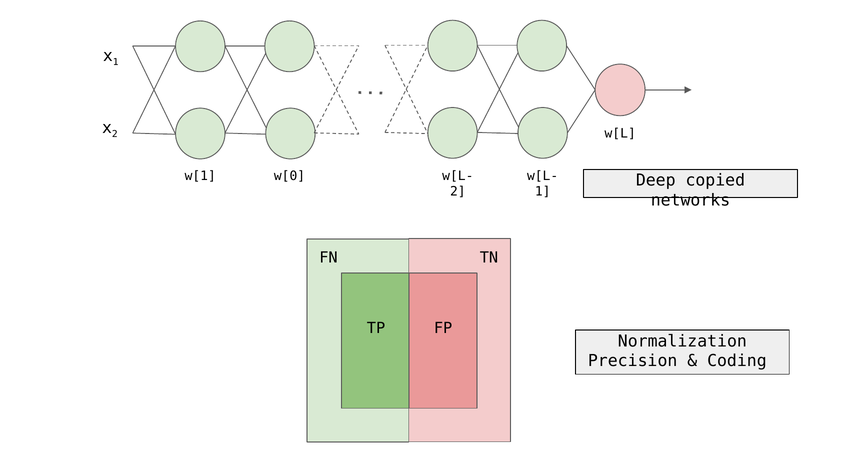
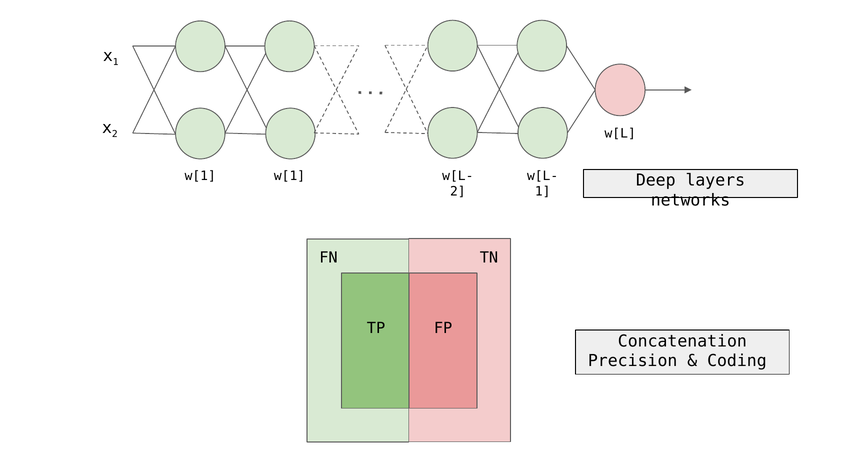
w[1 w[0: w[0 -> w[1 (290, 176)
copied: copied -> layers (715, 181)
Normalization: Normalization -> Concatenation (682, 341)
